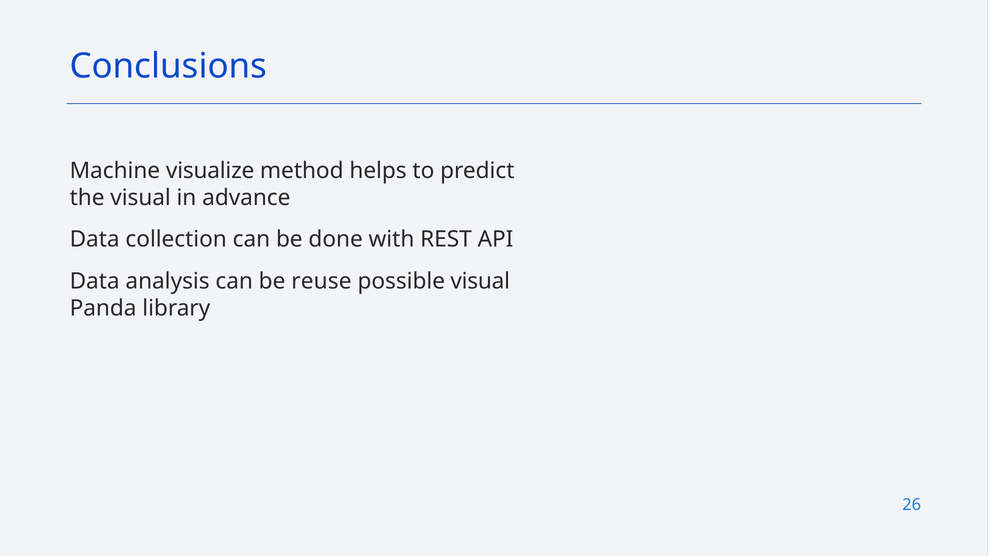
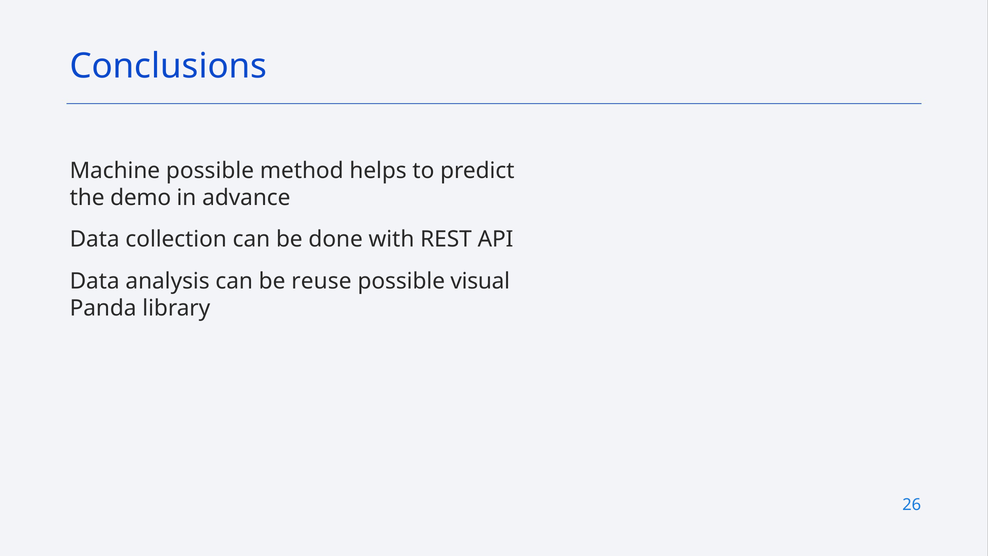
Machine visualize: visualize -> possible (210, 171)
the visual: visual -> demo (141, 198)
